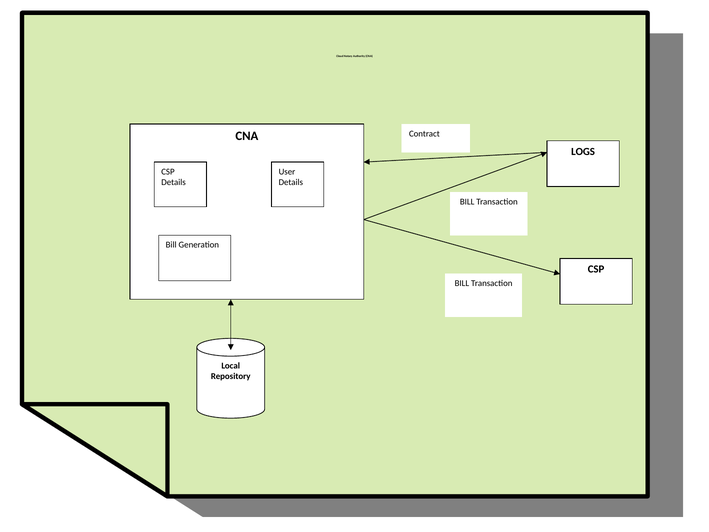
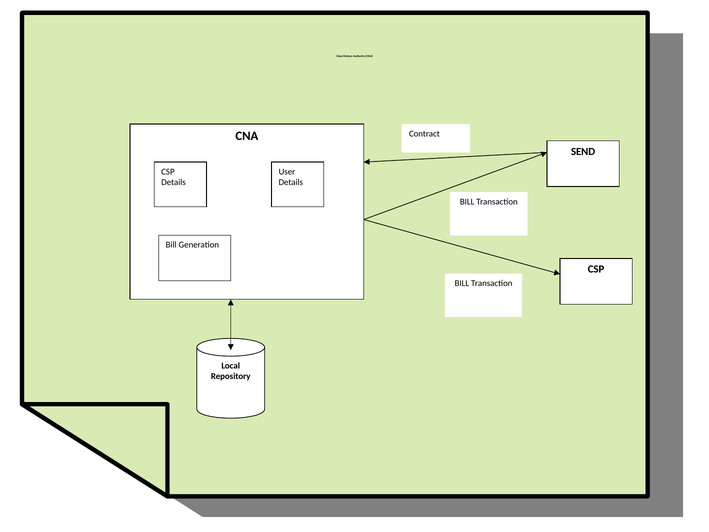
LOGS: LOGS -> SEND (583, 151)
